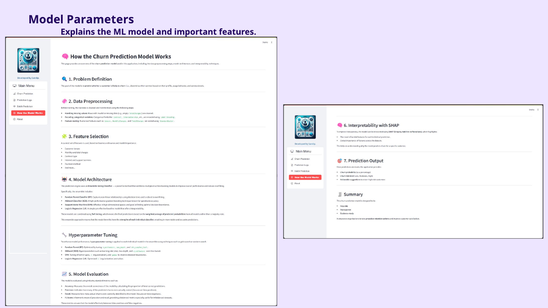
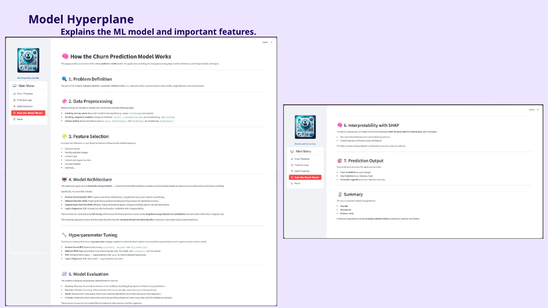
Parameters: Parameters -> Hyperplane (100, 20)
